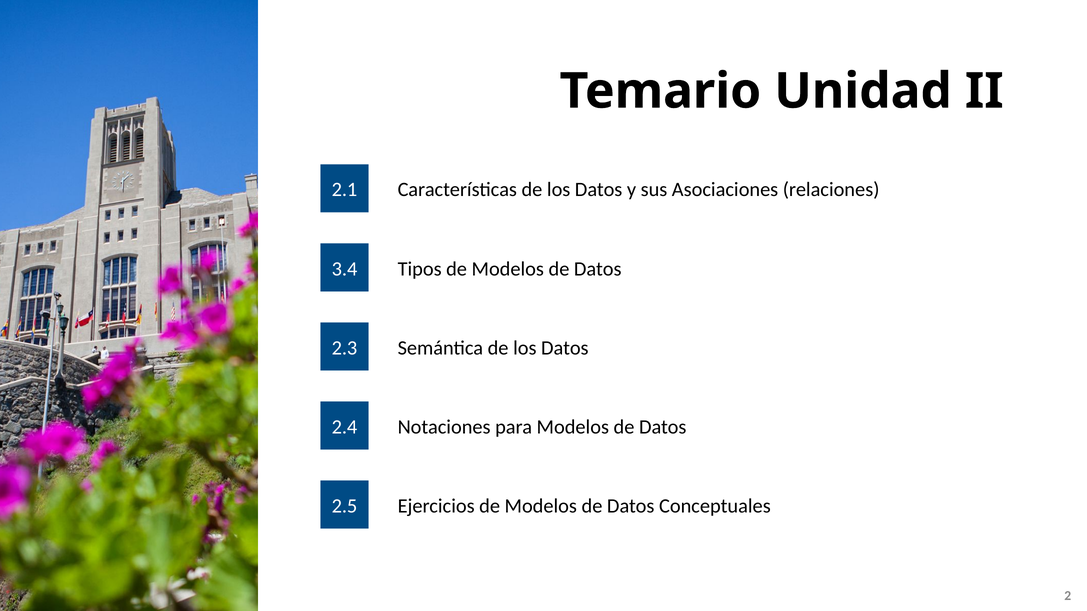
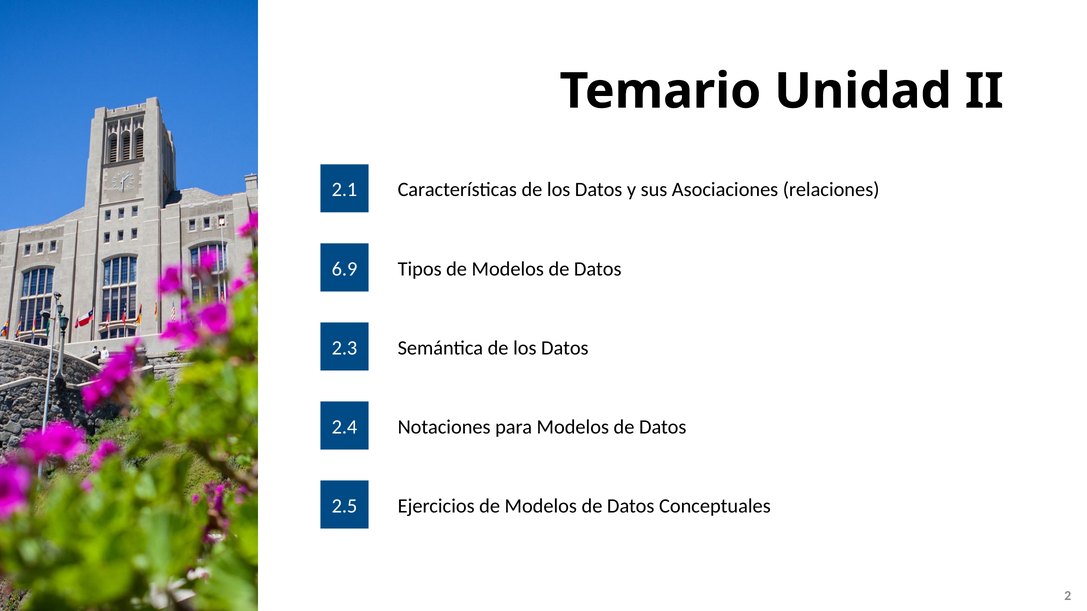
3.4: 3.4 -> 6.9 (344, 269)
